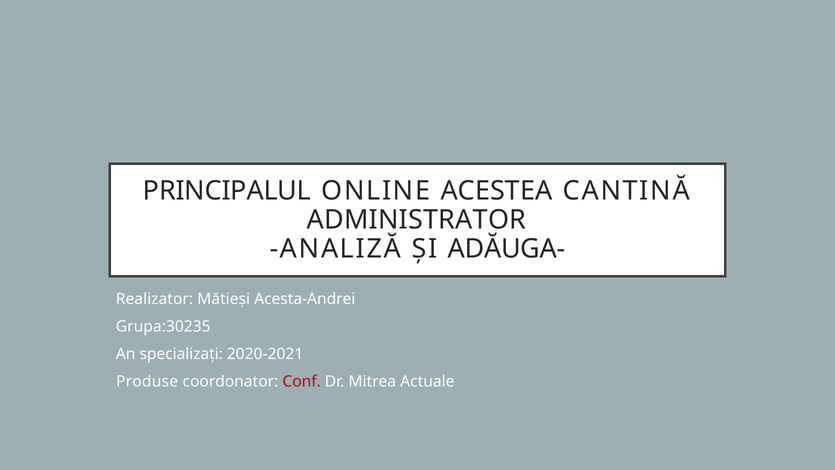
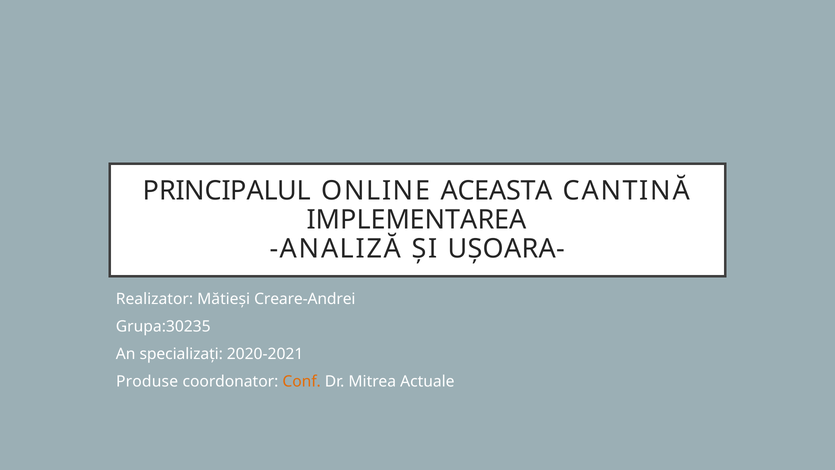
ACESTEA: ACESTEA -> ACEASTA (497, 190)
ADMINISTRATOR: ADMINISTRATOR -> IMPLEMENTAREA (417, 220)
ADĂUGA-: ADĂUGA- -> UȘOARA- (506, 249)
Acesta-Andrei: Acesta-Andrei -> Creare-Andrei (305, 299)
Conf colour: red -> orange (302, 381)
